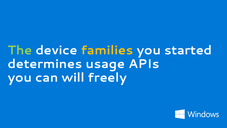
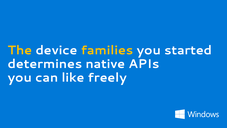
The colour: light green -> yellow (20, 50)
usage: usage -> native (105, 64)
will: will -> like (73, 77)
